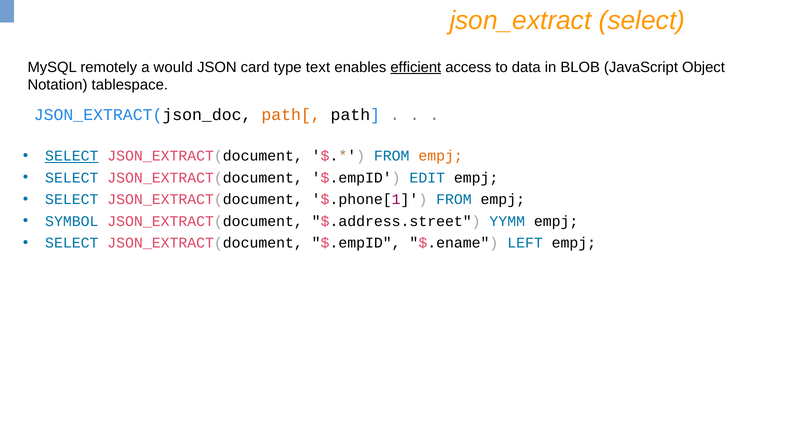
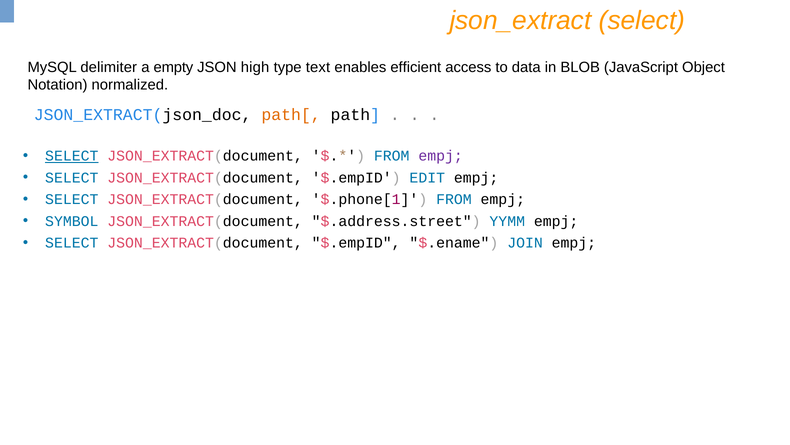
remotely: remotely -> delimiter (109, 67)
would: would -> empty (173, 67)
card: card -> high (255, 67)
efficient underline: present -> none (416, 67)
tablespace: tablespace -> normalized (130, 85)
empj colour: orange -> purple (441, 156)
LEFT: LEFT -> JOIN (525, 243)
